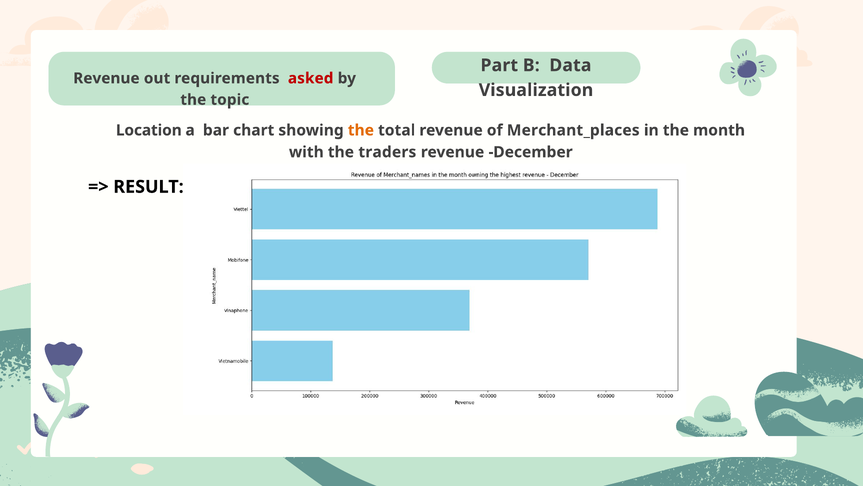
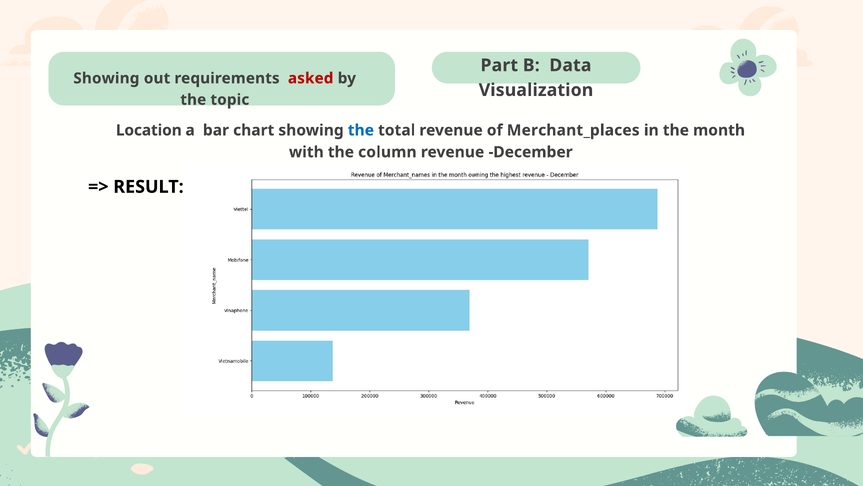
Revenue: Revenue -> Showing (106, 78)
the colour: orange -> blue (361, 130)
traders: traders -> column (387, 152)
